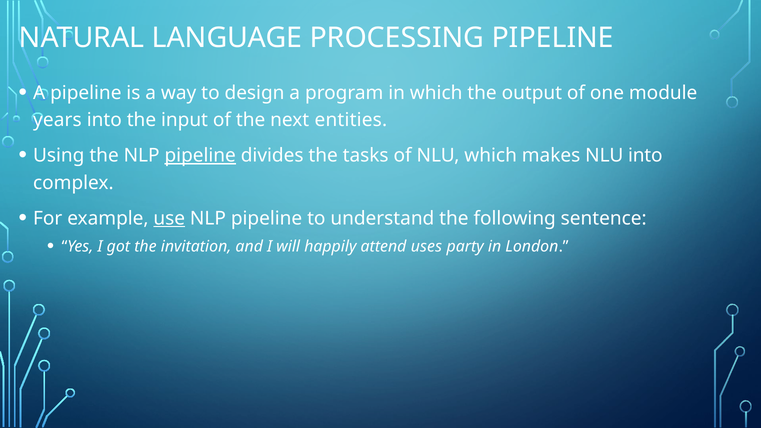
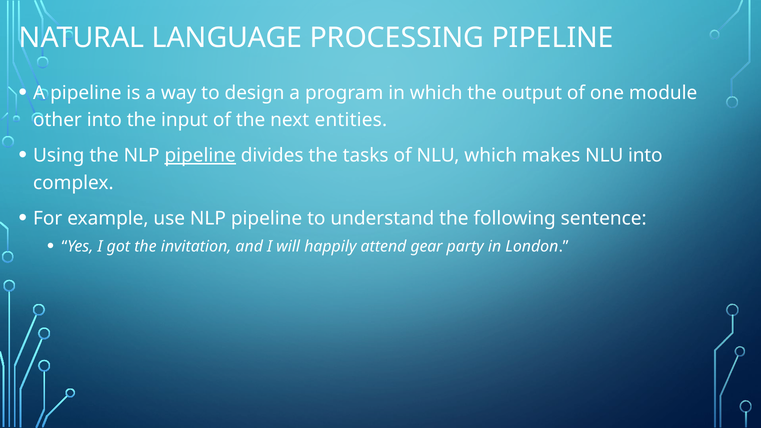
years: years -> other (57, 120)
use underline: present -> none (169, 218)
uses: uses -> gear (427, 247)
